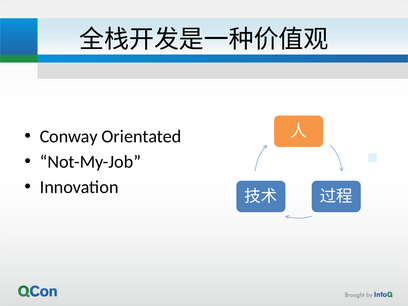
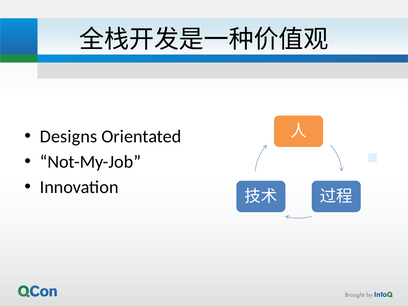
Conway: Conway -> Designs (69, 136)
